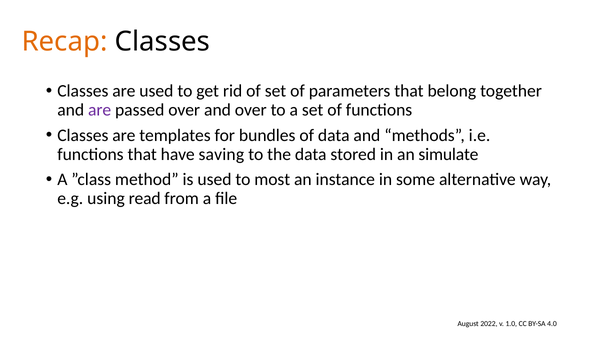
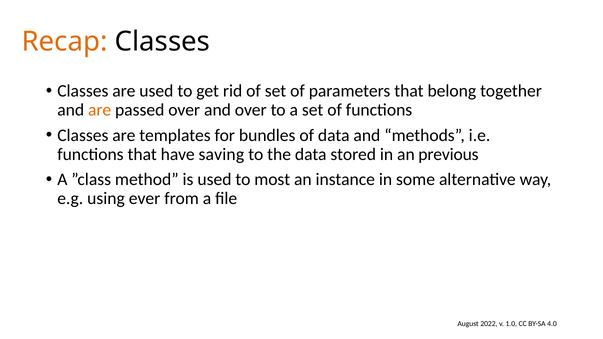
are colour: purple -> orange (100, 110)
simulate: simulate -> previous (448, 154)
read: read -> ever (145, 199)
